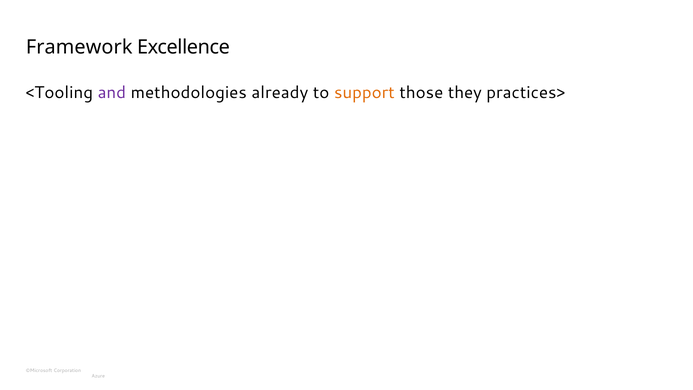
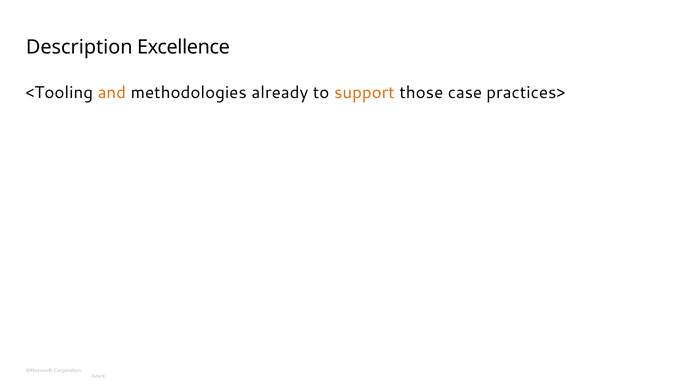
Framework: Framework -> Description (79, 47)
and colour: purple -> orange (112, 93)
they: they -> case (465, 93)
